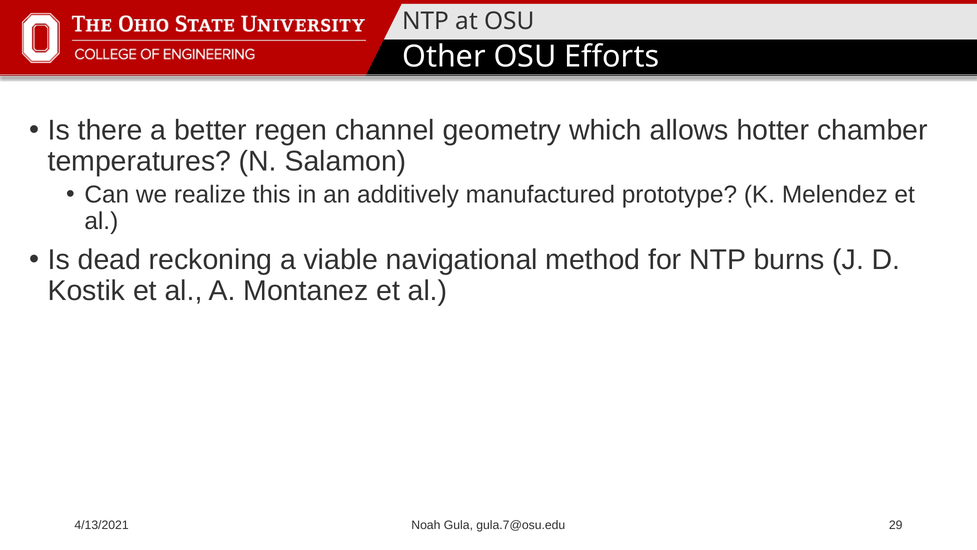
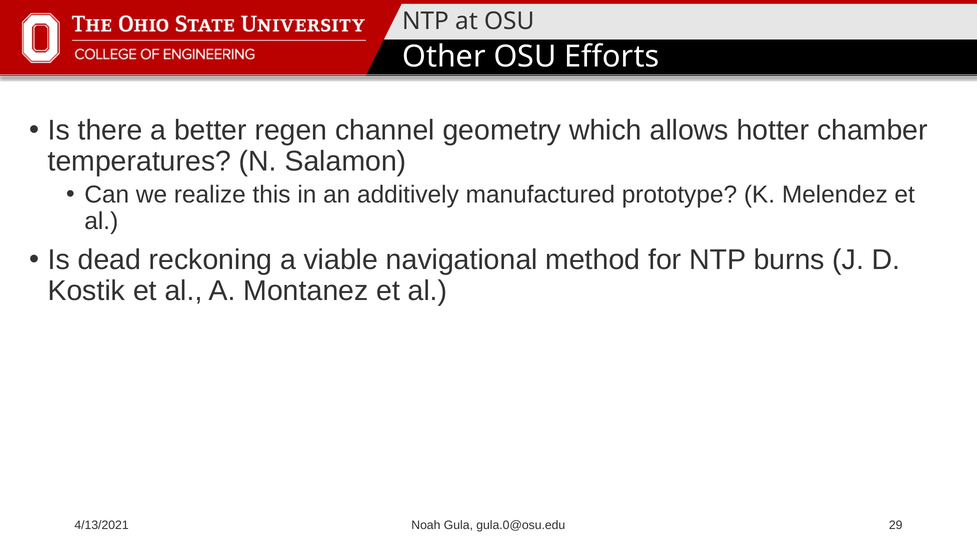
gula.7@osu.edu: gula.7@osu.edu -> gula.0@osu.edu (521, 525)
